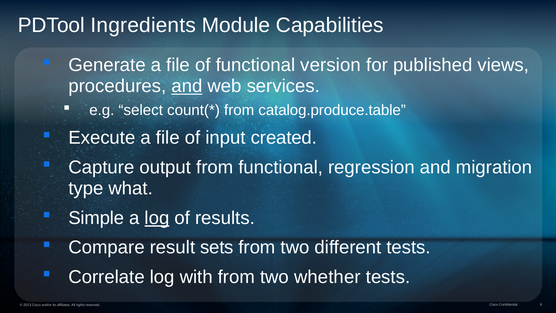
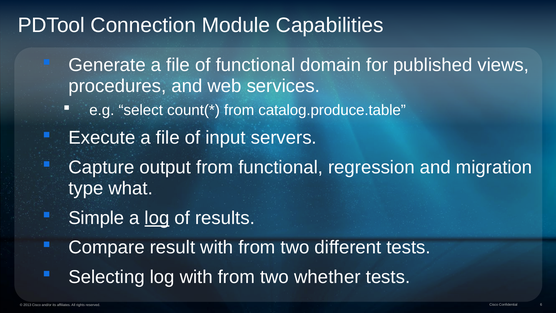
Ingredients: Ingredients -> Connection (143, 25)
version: version -> domain (331, 65)
and underline: present -> none (187, 86)
created: created -> servers (284, 138)
result sets: sets -> with (217, 247)
Correlate: Correlate -> Selecting (107, 277)
